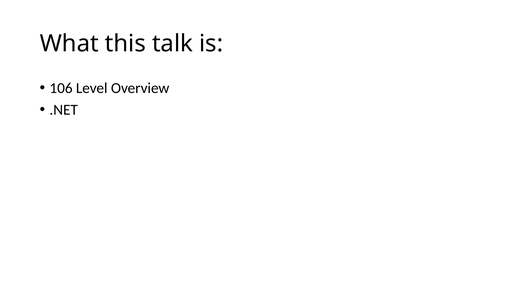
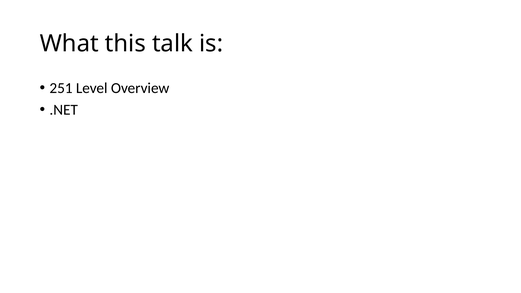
106: 106 -> 251 (61, 88)
